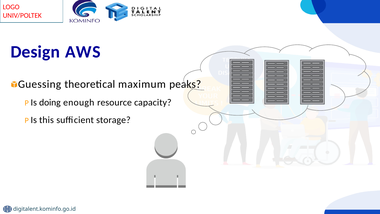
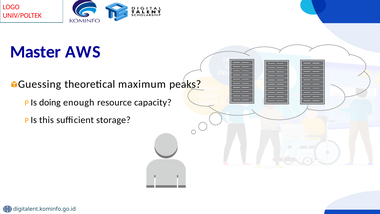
Design: Design -> Master (35, 52)
